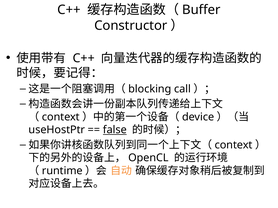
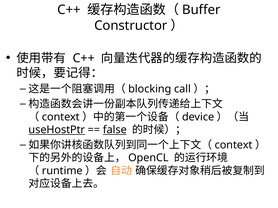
useHostPtr underline: none -> present (57, 130)
